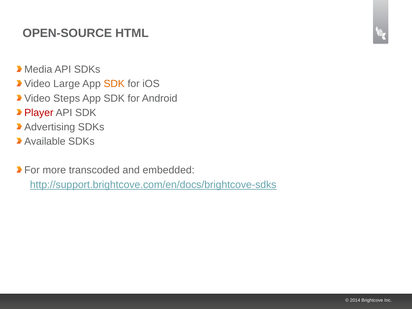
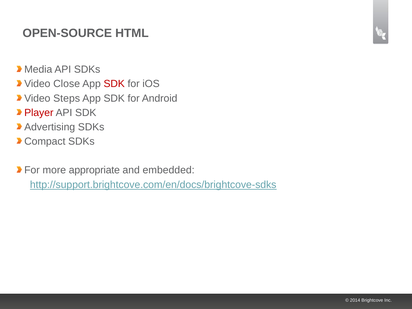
Large: Large -> Close (67, 84)
SDK colour: orange -> red (114, 84)
Available: Available -> Compact (45, 141)
transcoded: transcoded -> appropriate (94, 170)
